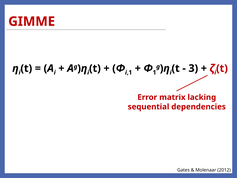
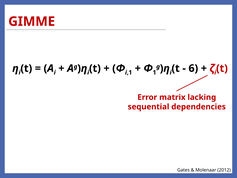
3: 3 -> 6 (193, 68)
